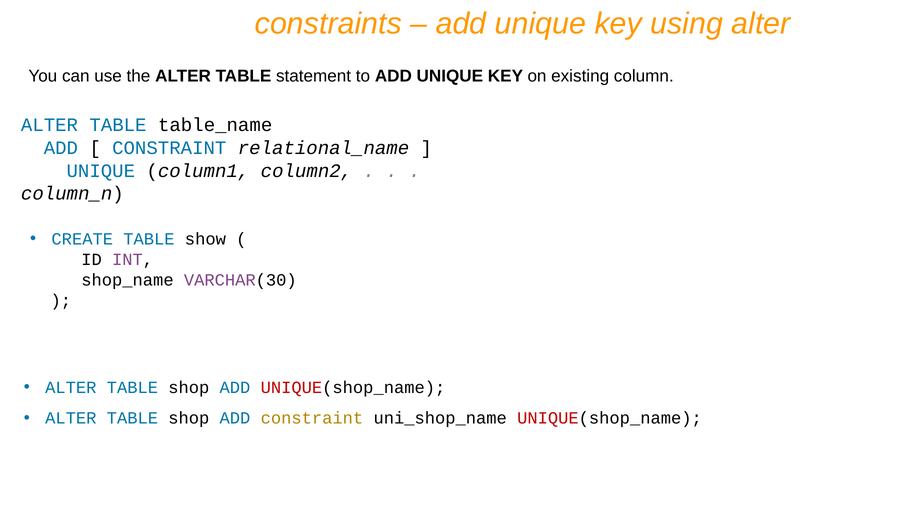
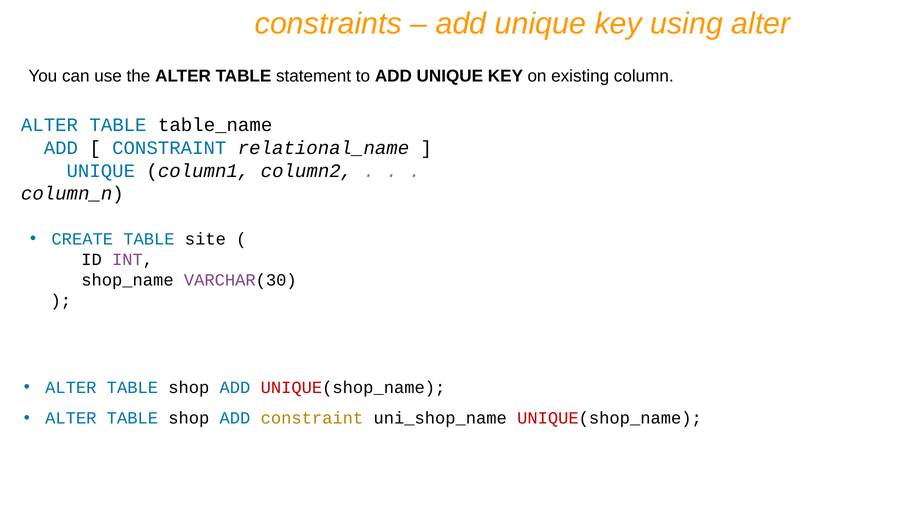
show: show -> site (205, 239)
